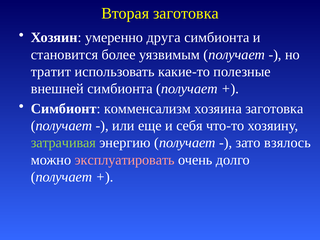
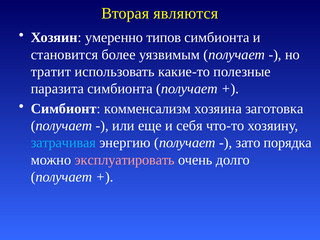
Вторая заготовка: заготовка -> являются (186, 13)
друга: друга -> типов (164, 38)
внешней: внешней -> паразита (57, 89)
затрачивая colour: light green -> light blue (63, 143)
взялось: взялось -> порядка (288, 143)
